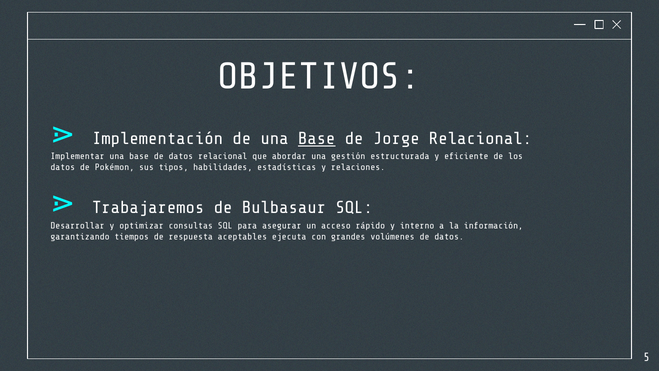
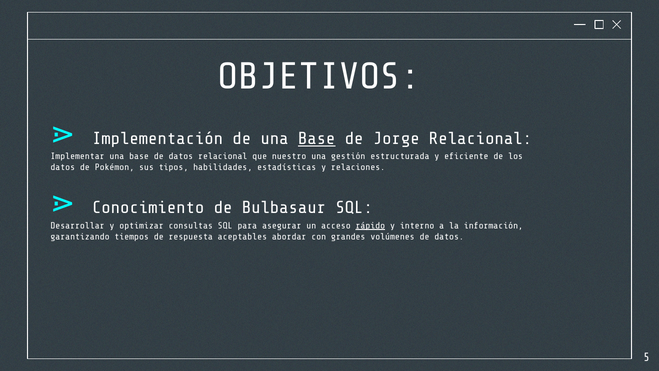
abordar: abordar -> nuestro (289, 156)
Trabajaremos: Trabajaremos -> Conocimiento (148, 207)
rápido underline: none -> present (370, 225)
ejecuta: ejecuta -> abordar (289, 236)
